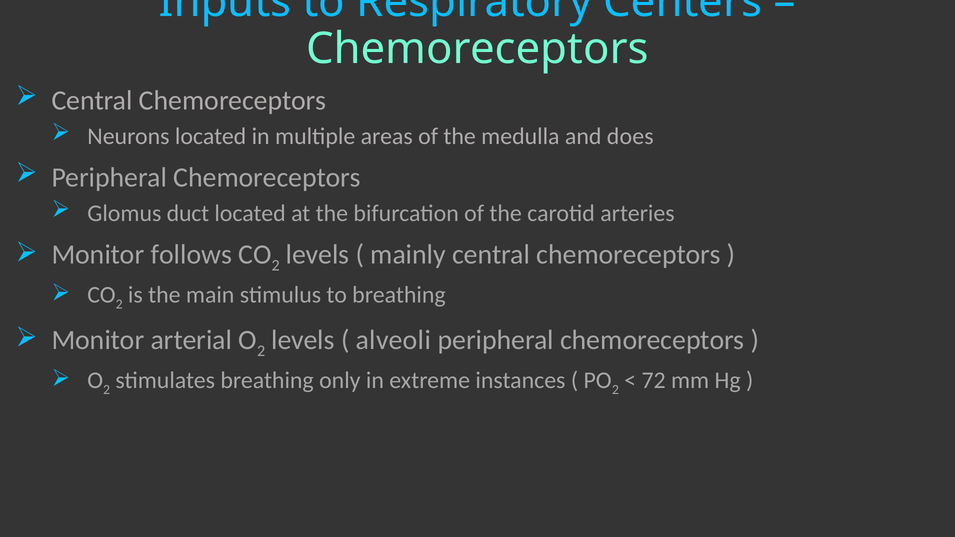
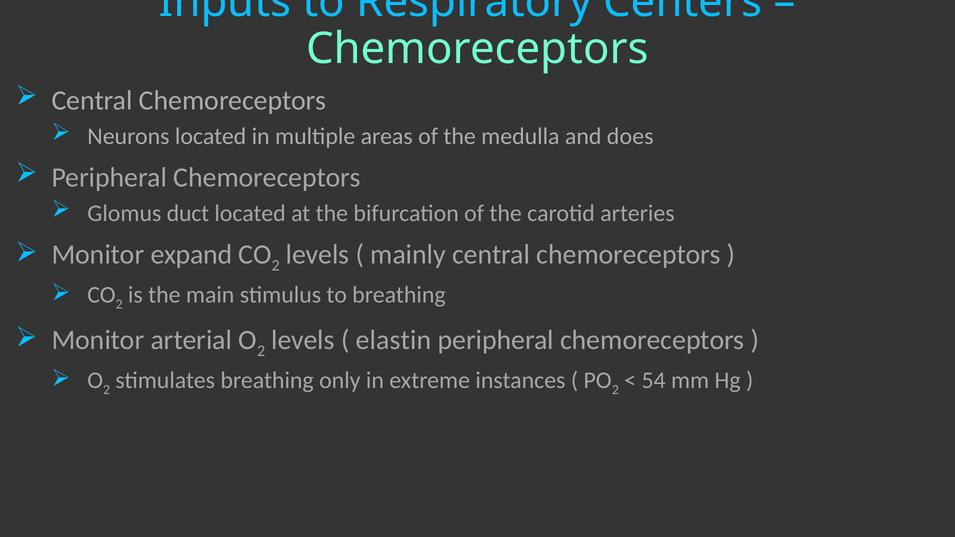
follows: follows -> expand (192, 255)
alveoli: alveoli -> elastin (393, 340)
72: 72 -> 54 (654, 380)
